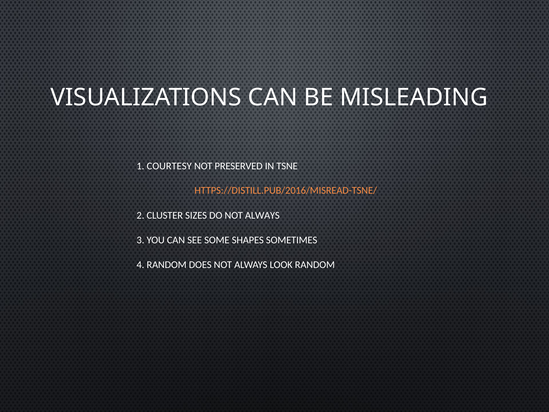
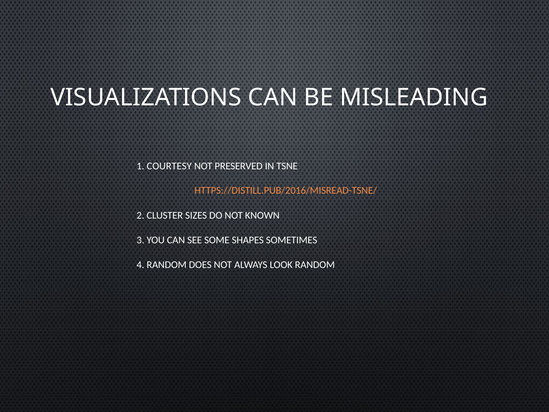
DO NOT ALWAYS: ALWAYS -> KNOWN (262, 215)
